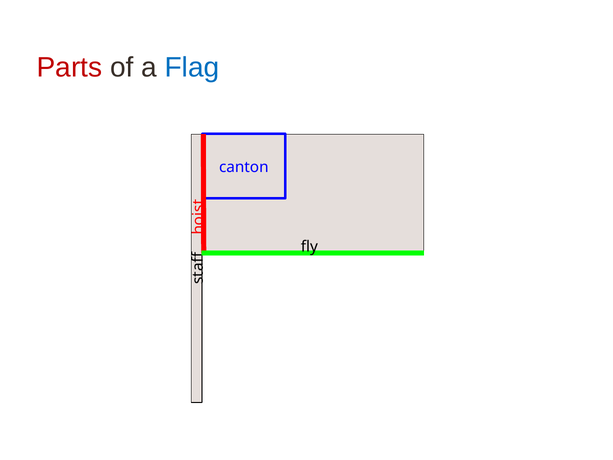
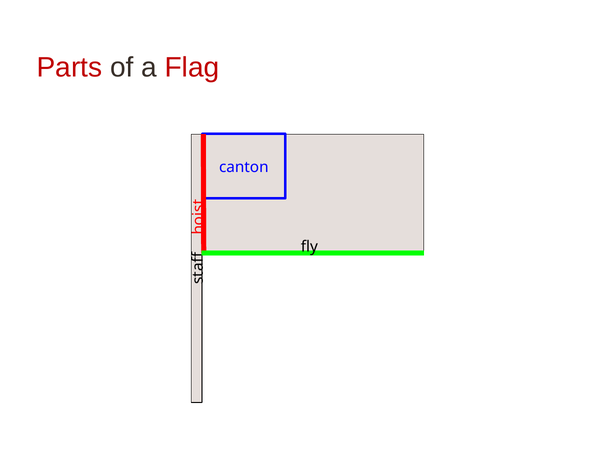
Flag colour: blue -> red (192, 68)
